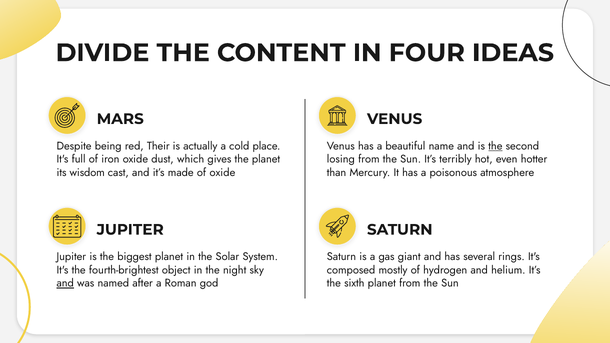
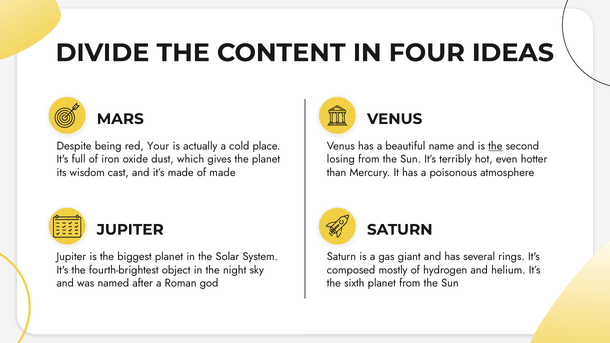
Their: Their -> Your (158, 146)
of oxide: oxide -> made (222, 173)
and underline: present -> none (65, 283)
